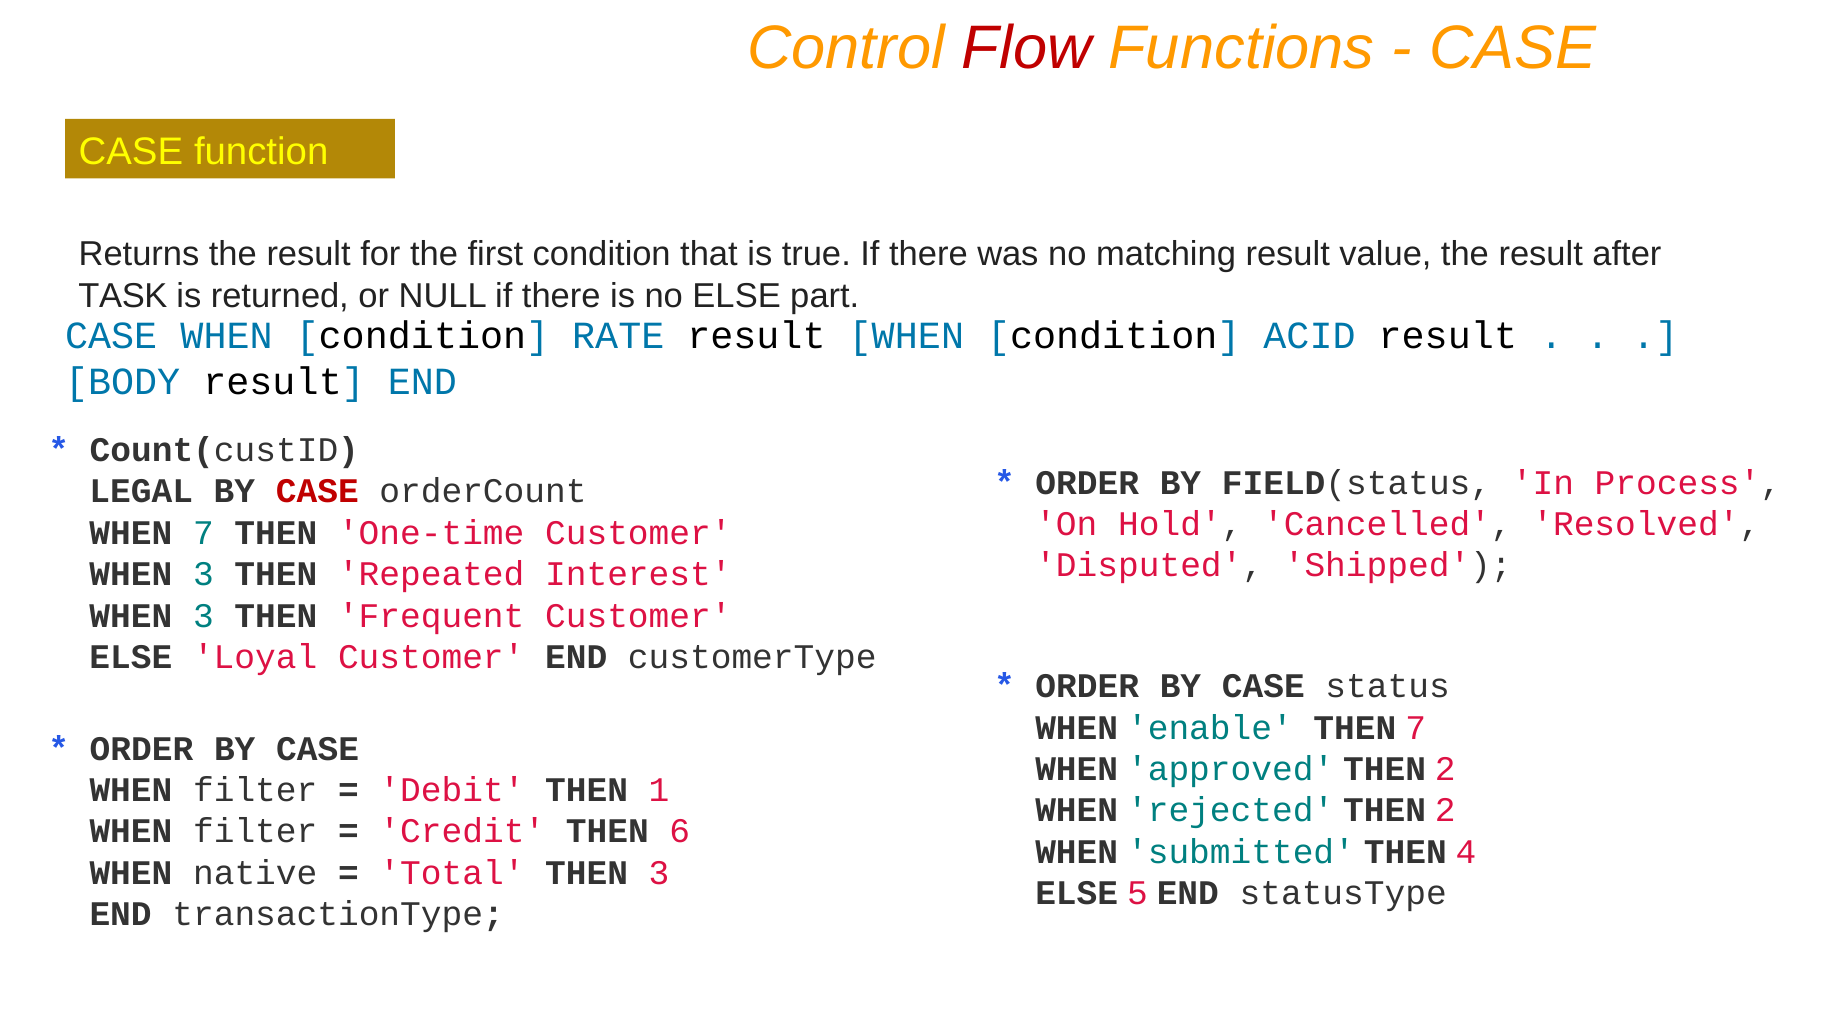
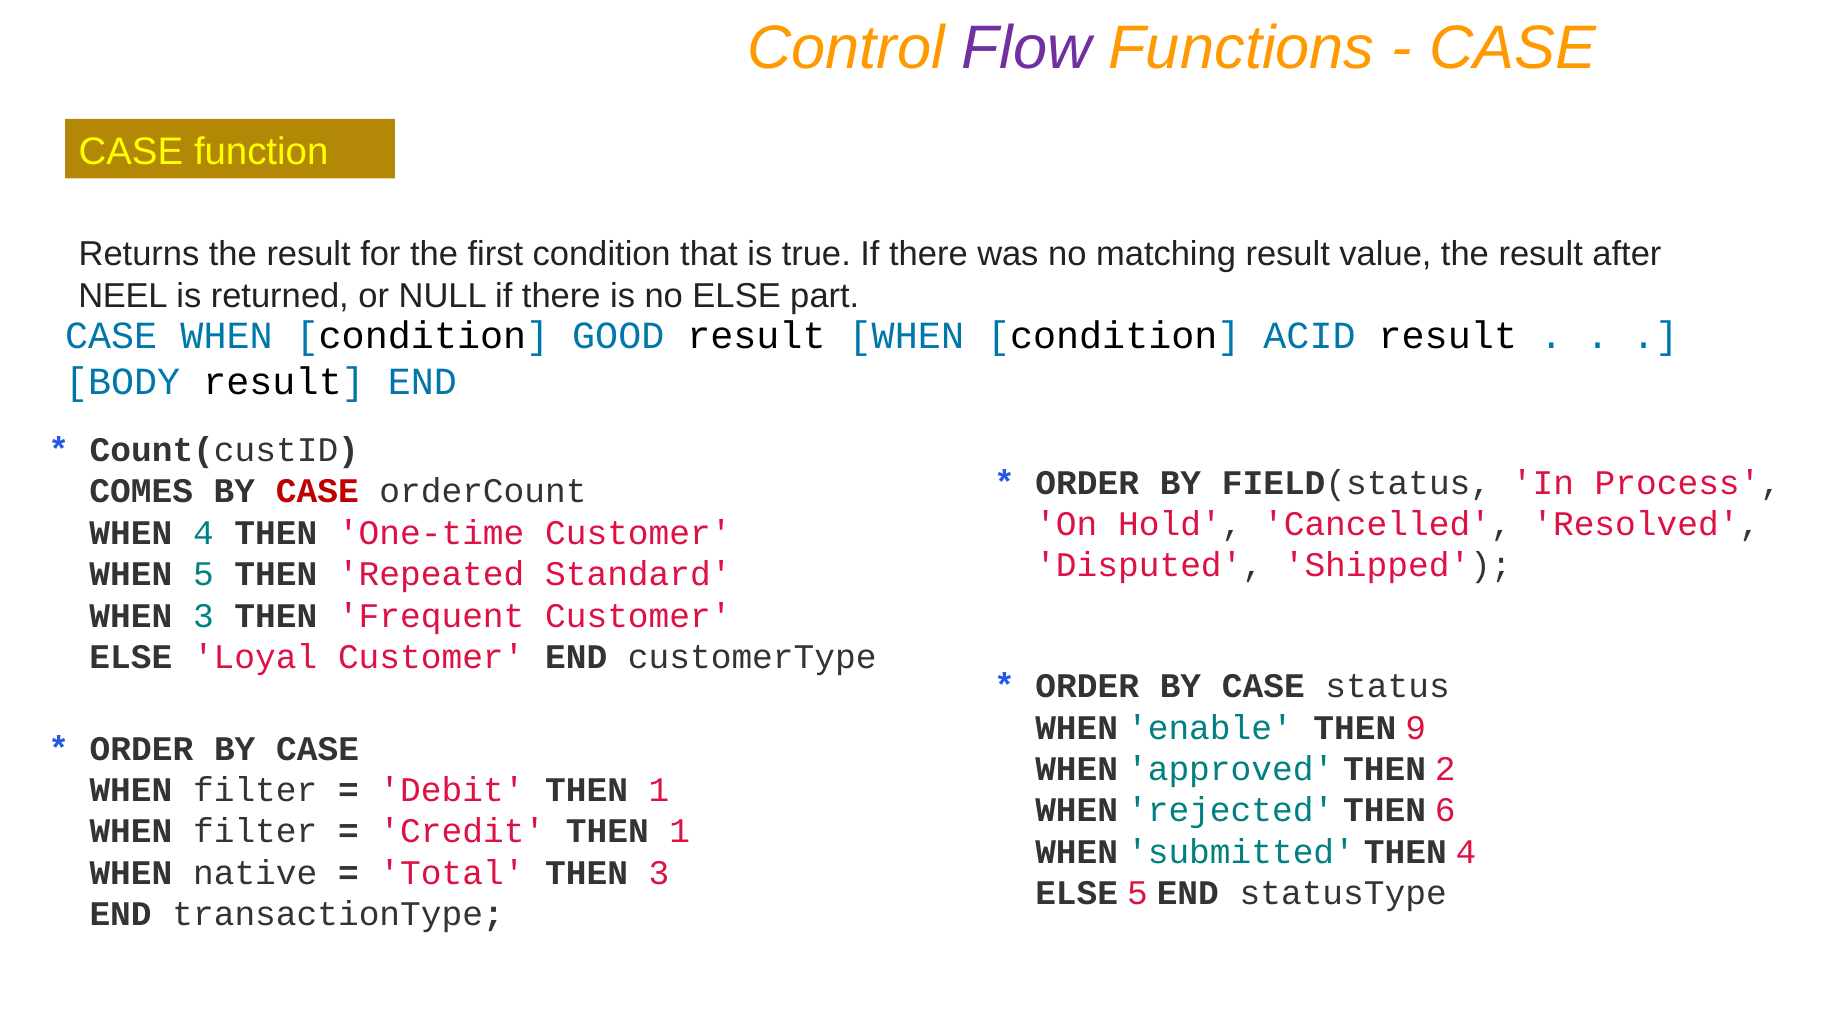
Flow colour: red -> purple (1027, 48)
TASK: TASK -> NEEL (123, 296)
RATE: RATE -> GOOD (618, 336)
LEGAL: LEGAL -> COMES (141, 491)
WHEN 7: 7 -> 4 (203, 533)
3: 3 -> 5 (203, 574)
Interest: Interest -> Standard (638, 574)
THEN 7: 7 -> 9 (1416, 727)
rejected THEN 2: 2 -> 6 (1445, 810)
Credit THEN 6: 6 -> 1 (680, 831)
